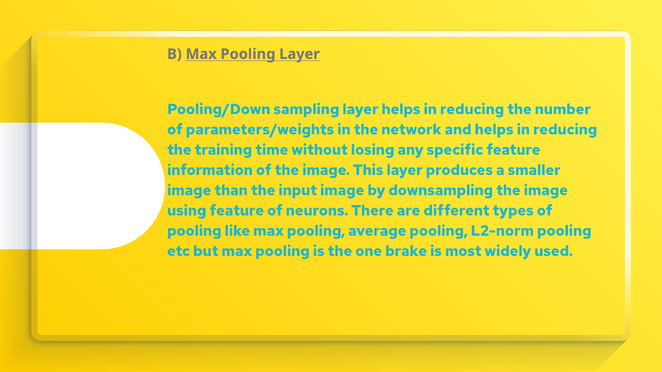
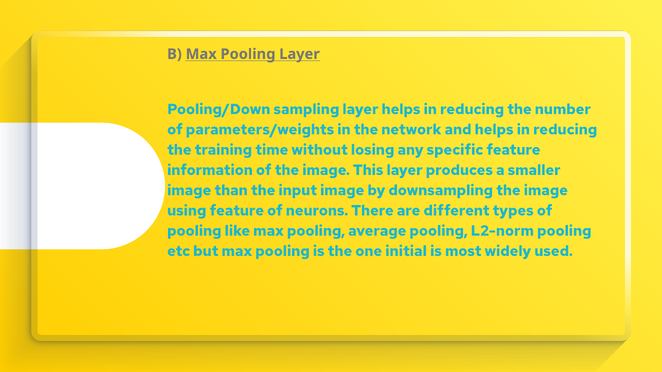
brake: brake -> initial (406, 251)
